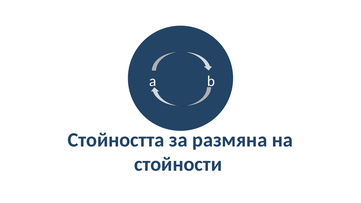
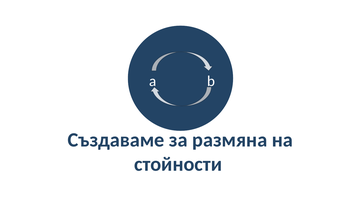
Стойността: Стойността -> Създаваме (116, 140)
